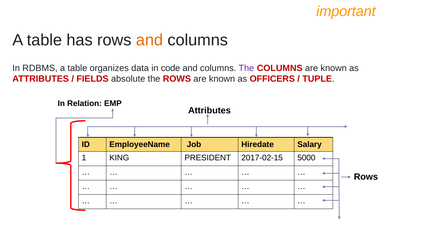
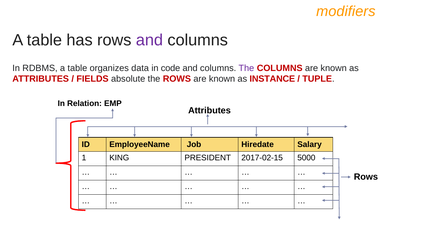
important: important -> modifiers (346, 11)
and colour: orange -> purple (149, 40)
OFFICERS: OFFICERS -> INSTANCE (272, 79)
